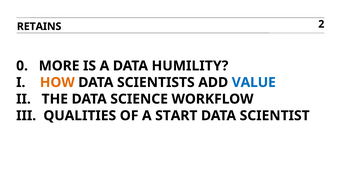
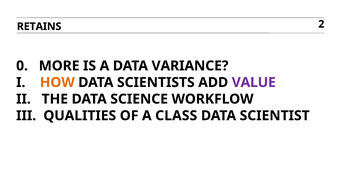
HUMILITY: HUMILITY -> VARIANCE (190, 66)
VALUE colour: blue -> purple (254, 83)
START: START -> CLASS (176, 116)
